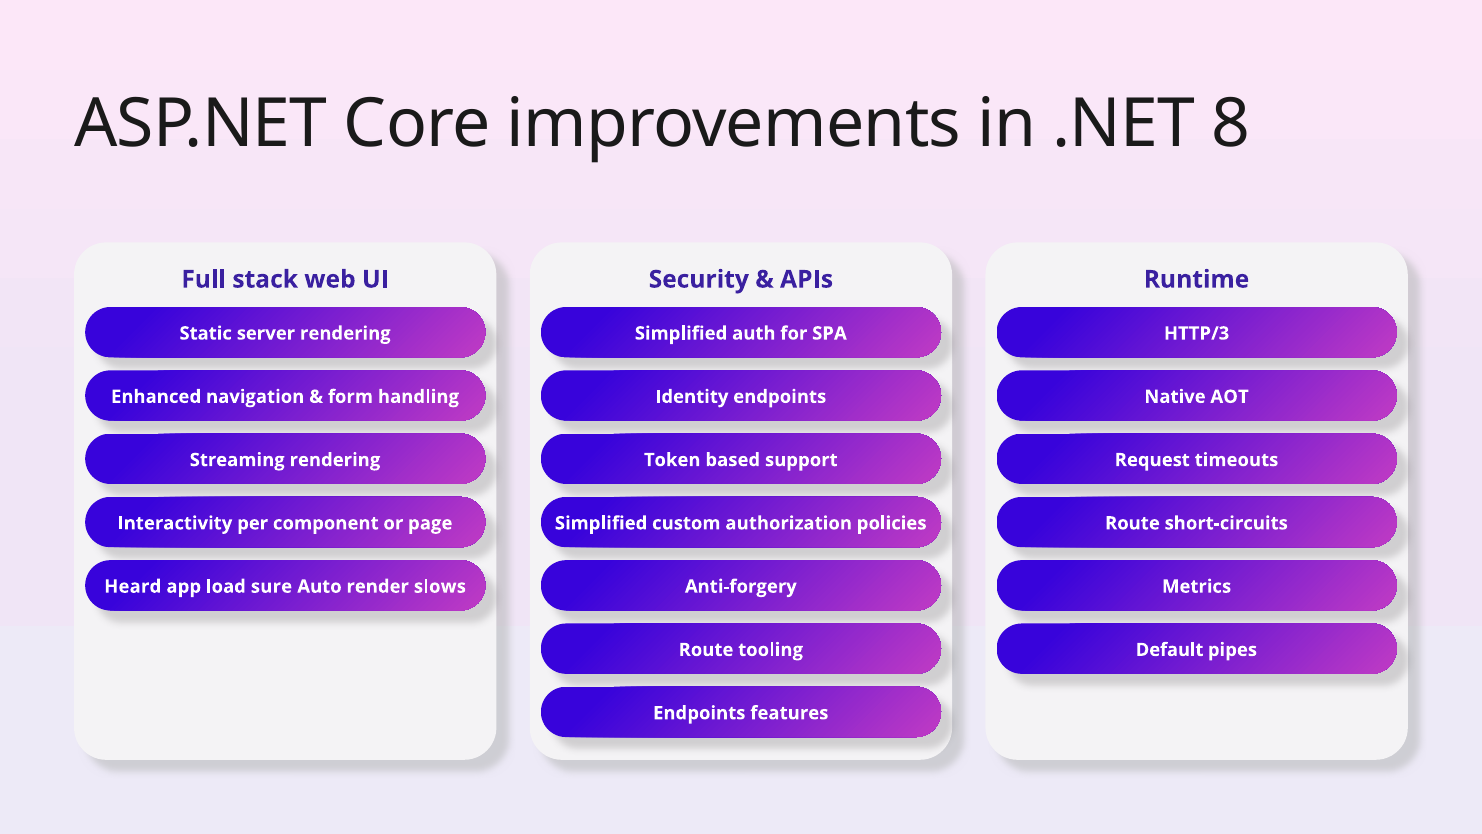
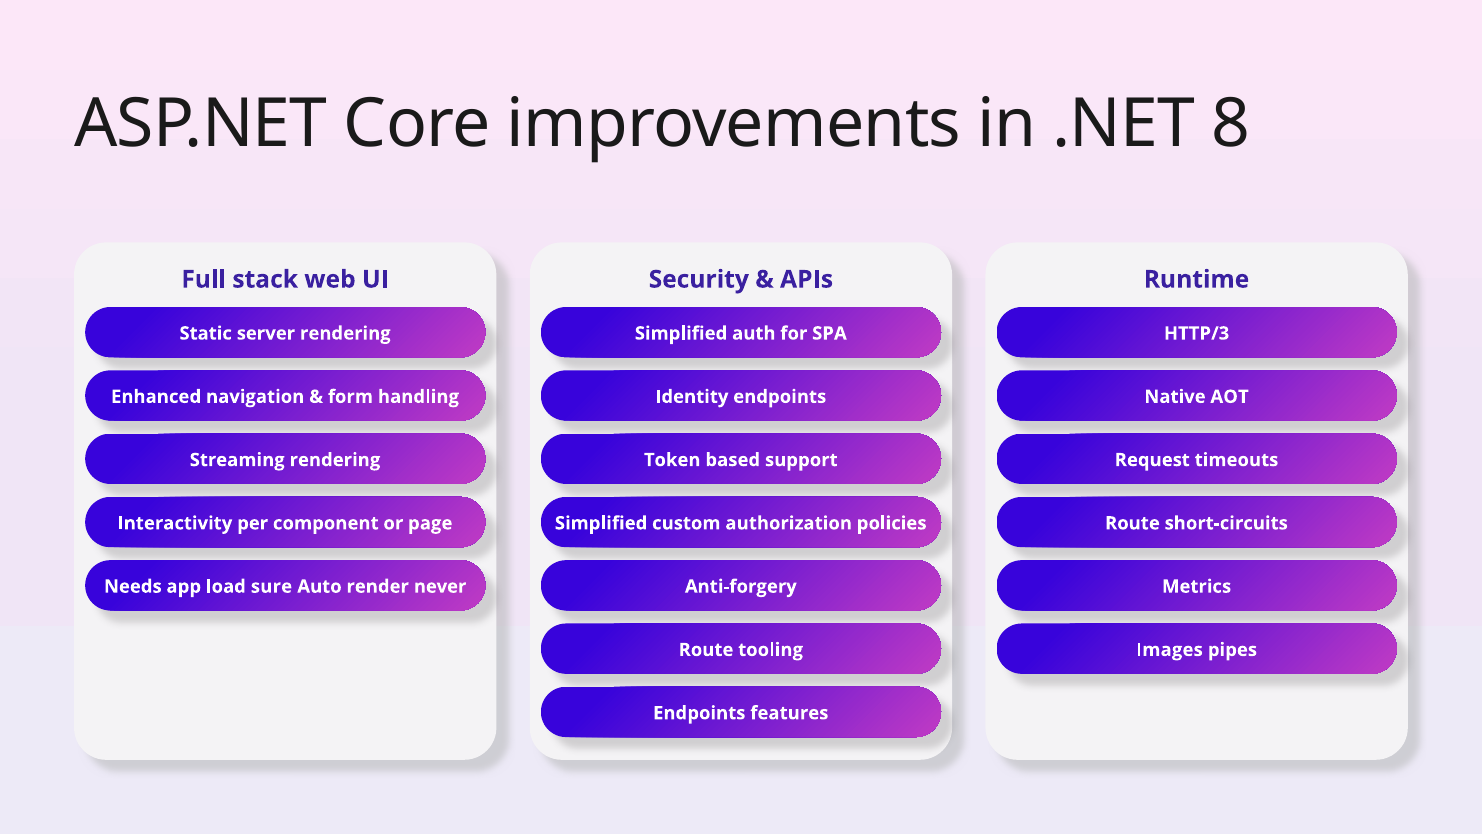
Heard: Heard -> Needs (133, 586)
slows: slows -> never (440, 586)
Default: Default -> Images (1169, 650)
